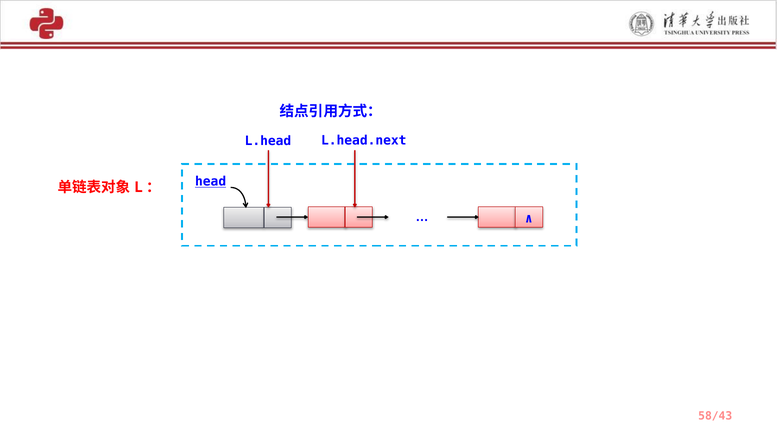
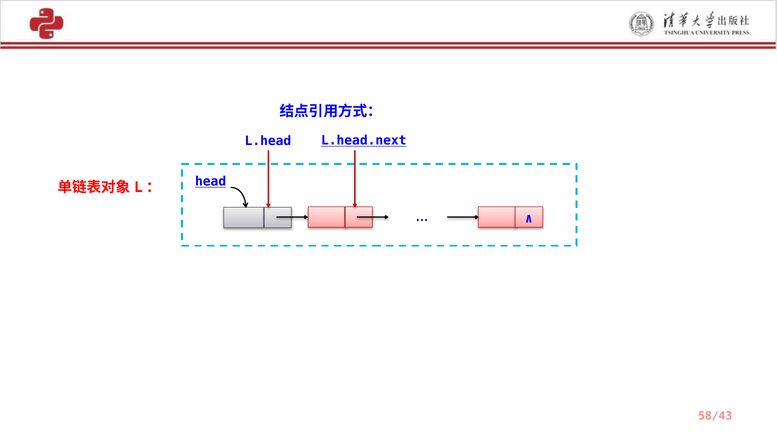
L.head.next underline: none -> present (364, 141)
